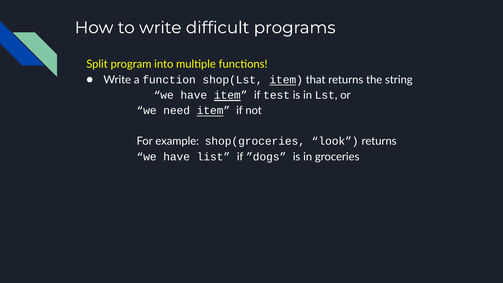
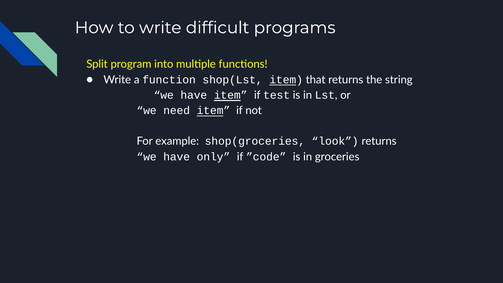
list: list -> only (213, 157)
”dogs: ”dogs -> ”code (266, 157)
